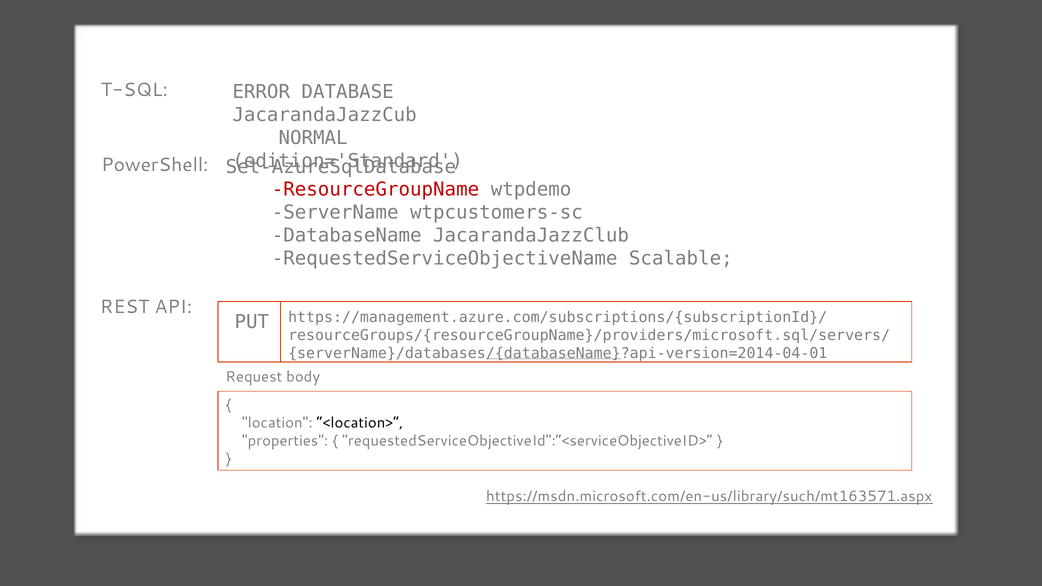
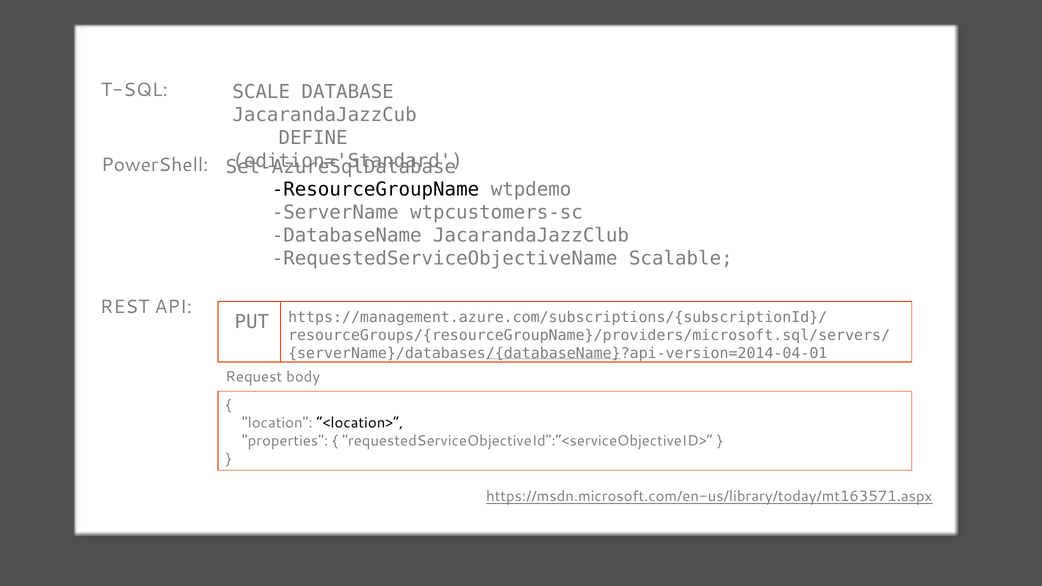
ERROR: ERROR -> SCALE (261, 92)
NORMAL: NORMAL -> DEFINE (313, 138)
ResourceGroupName colour: red -> black (375, 190)
https://msdn.microsoft.com/en-us/library/such/mt163571.aspx: https://msdn.microsoft.com/en-us/library/such/mt163571.aspx -> https://msdn.microsoft.com/en-us/library/today/mt163571.aspx (709, 496)
